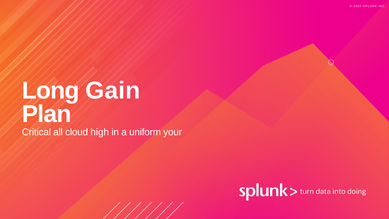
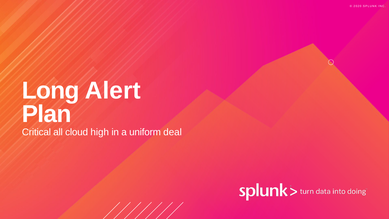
Gain: Gain -> Alert (113, 91)
your: your -> deal (173, 132)
